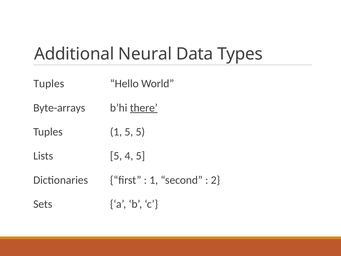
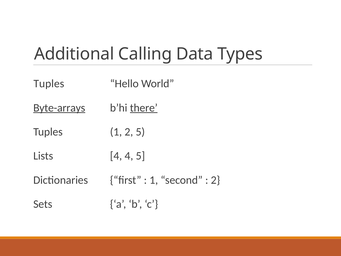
Neural: Neural -> Calling (145, 54)
Byte-arrays underline: none -> present (59, 108)
1 5: 5 -> 2 (129, 132)
Lists 5: 5 -> 4 (116, 156)
